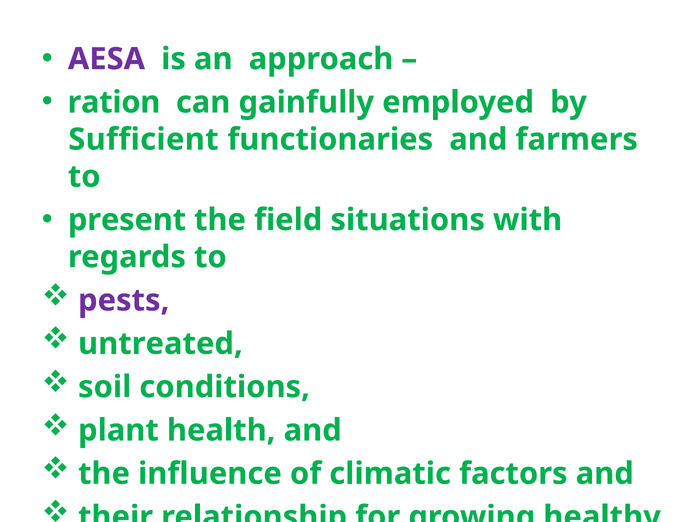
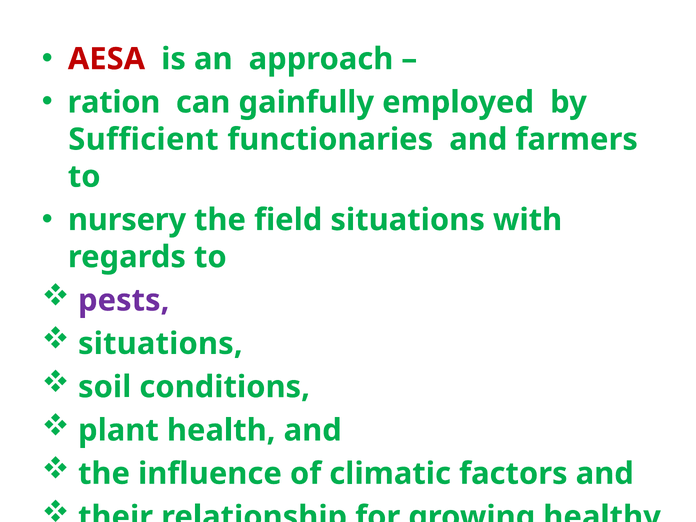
AESA colour: purple -> red (106, 59)
present: present -> nursery (127, 220)
untreated: untreated -> situations (160, 344)
